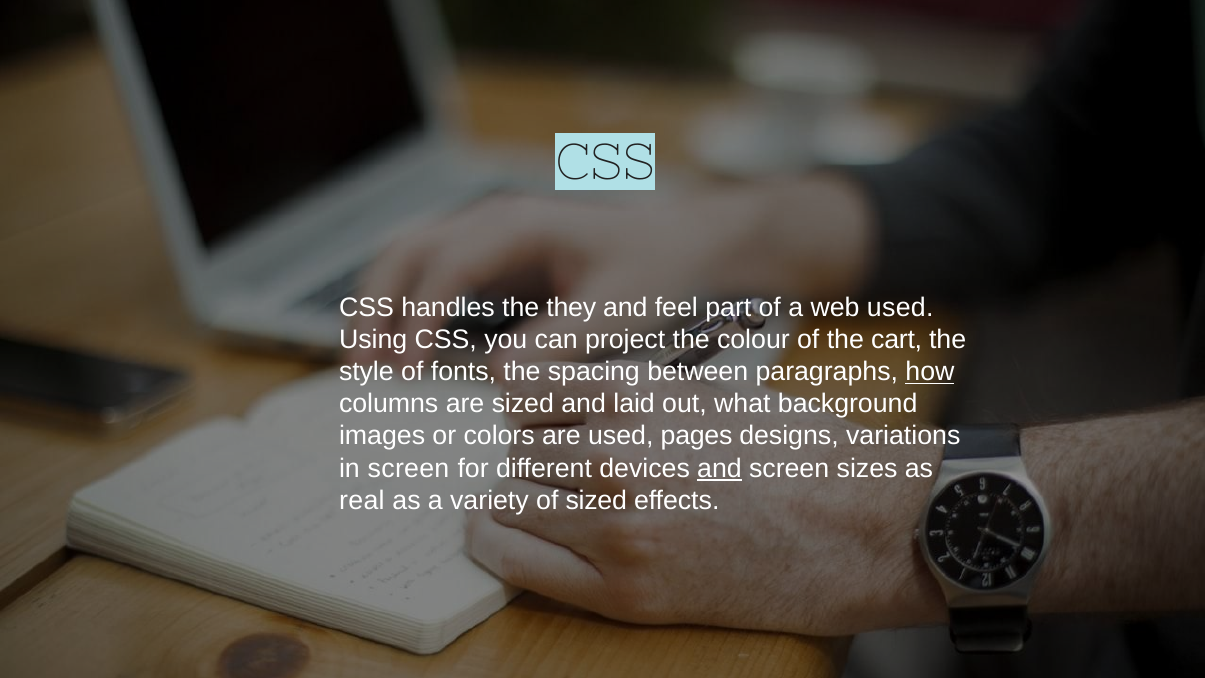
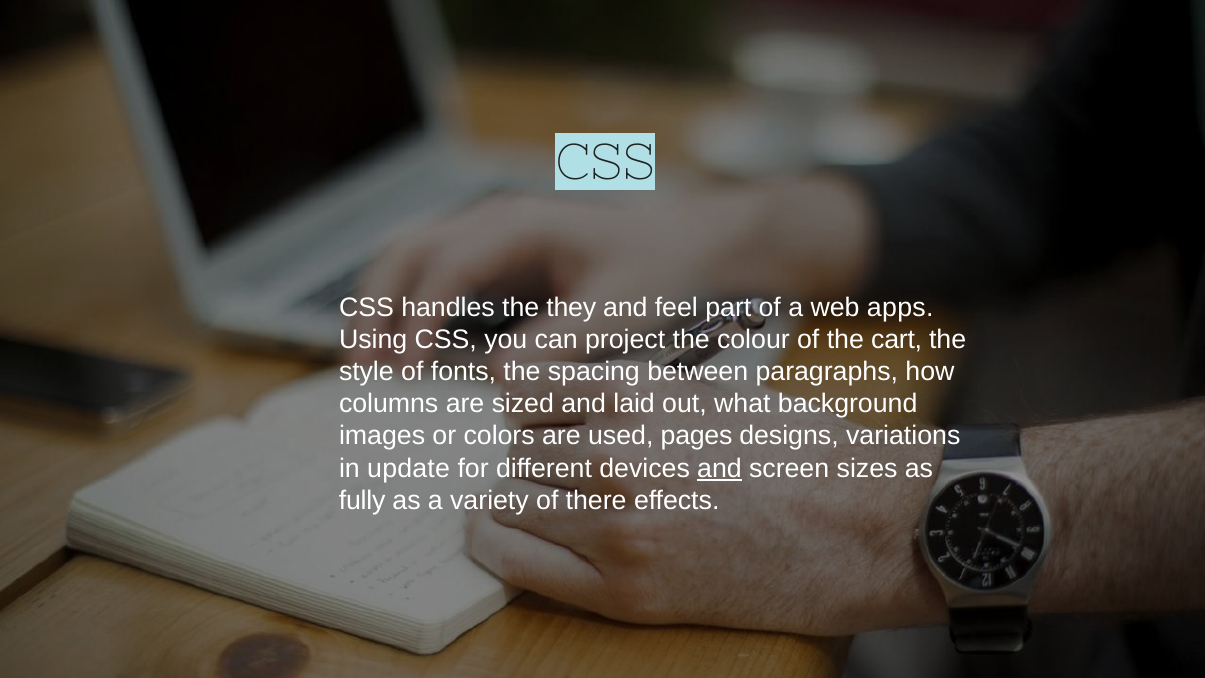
web used: used -> apps (900, 308)
how underline: present -> none (930, 372)
in screen: screen -> update (409, 468)
real: real -> fully (362, 500)
of sized: sized -> there (596, 500)
